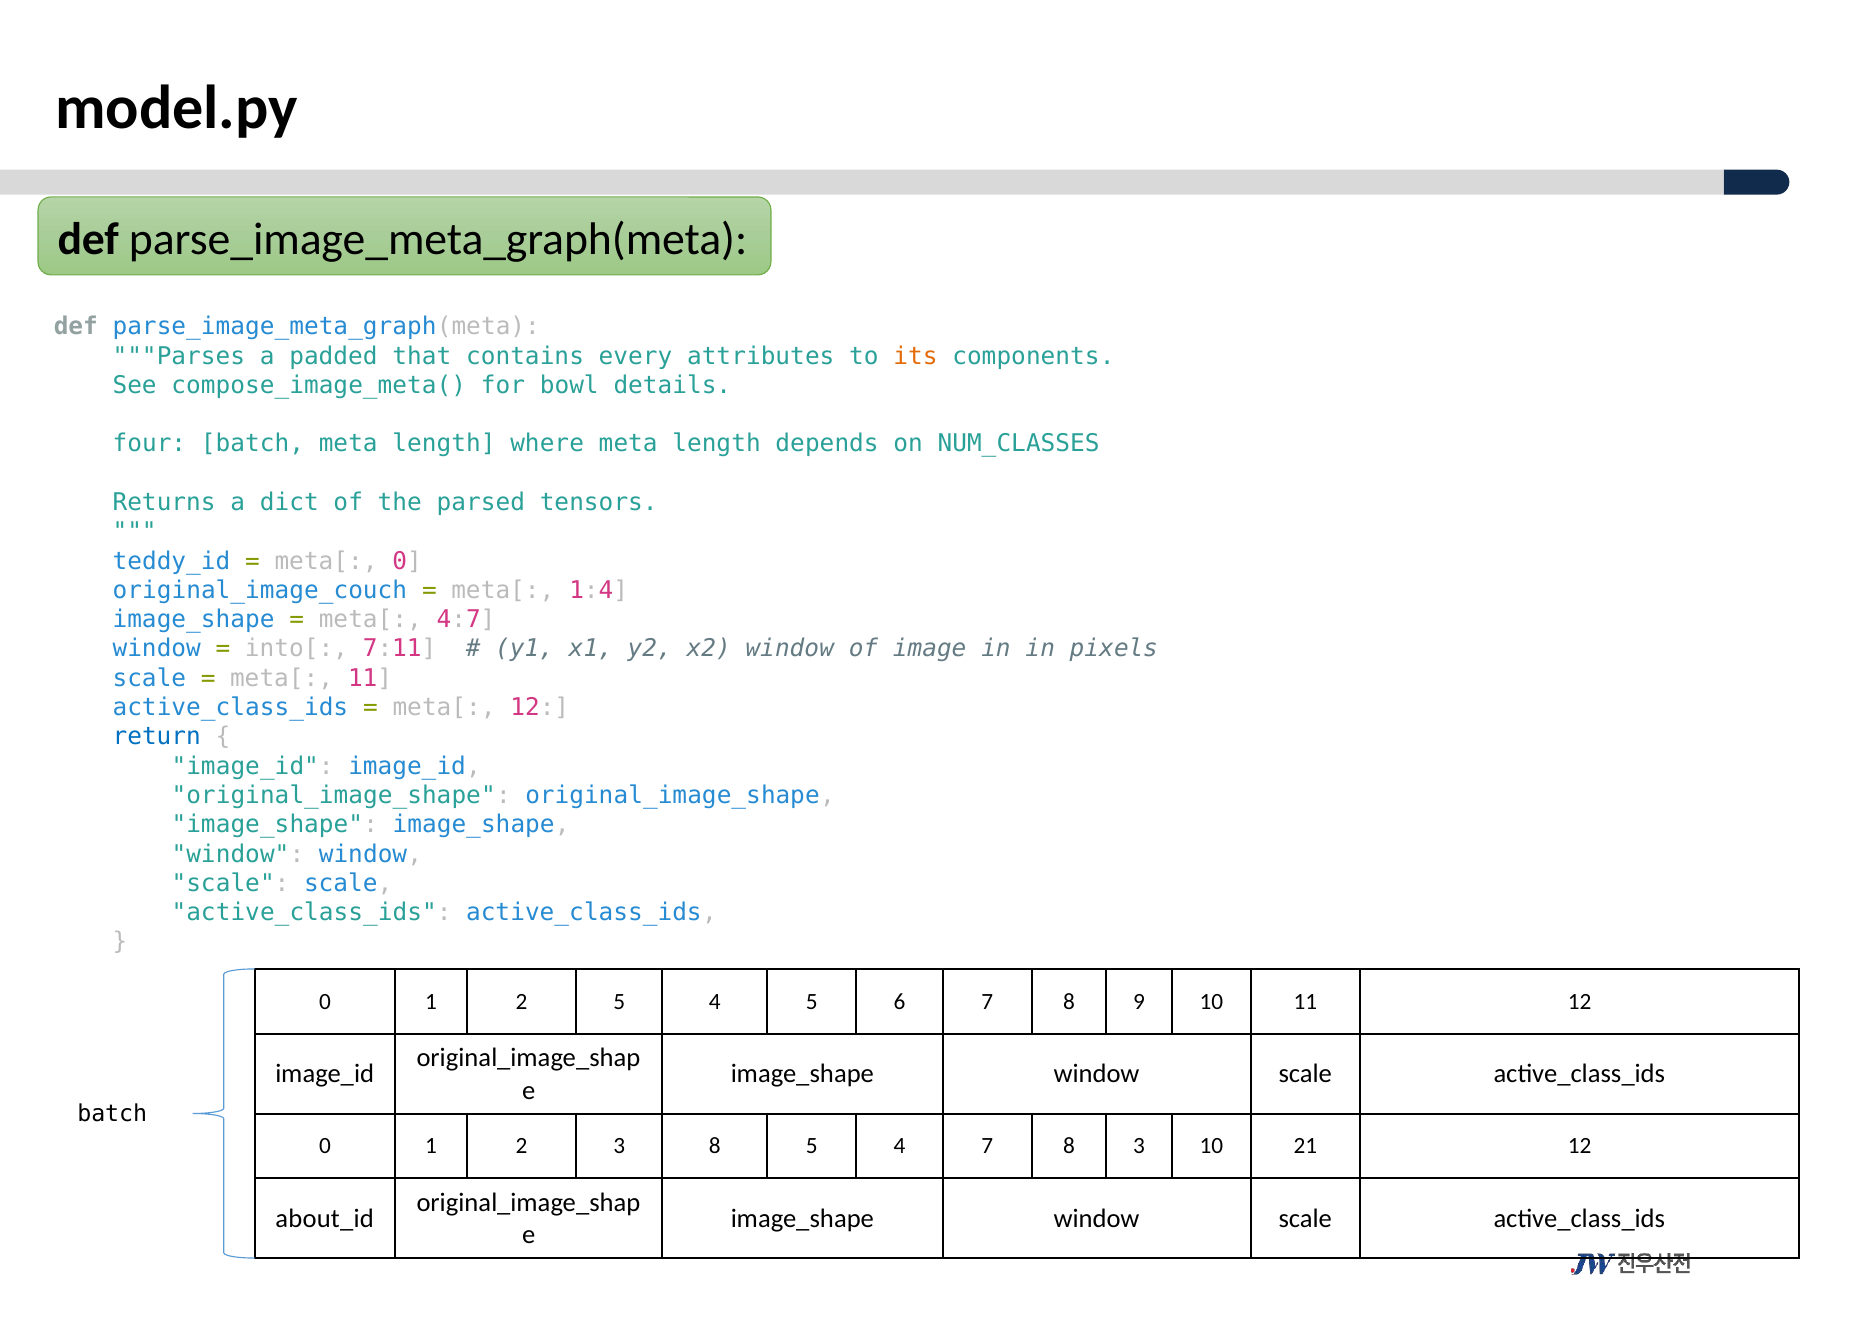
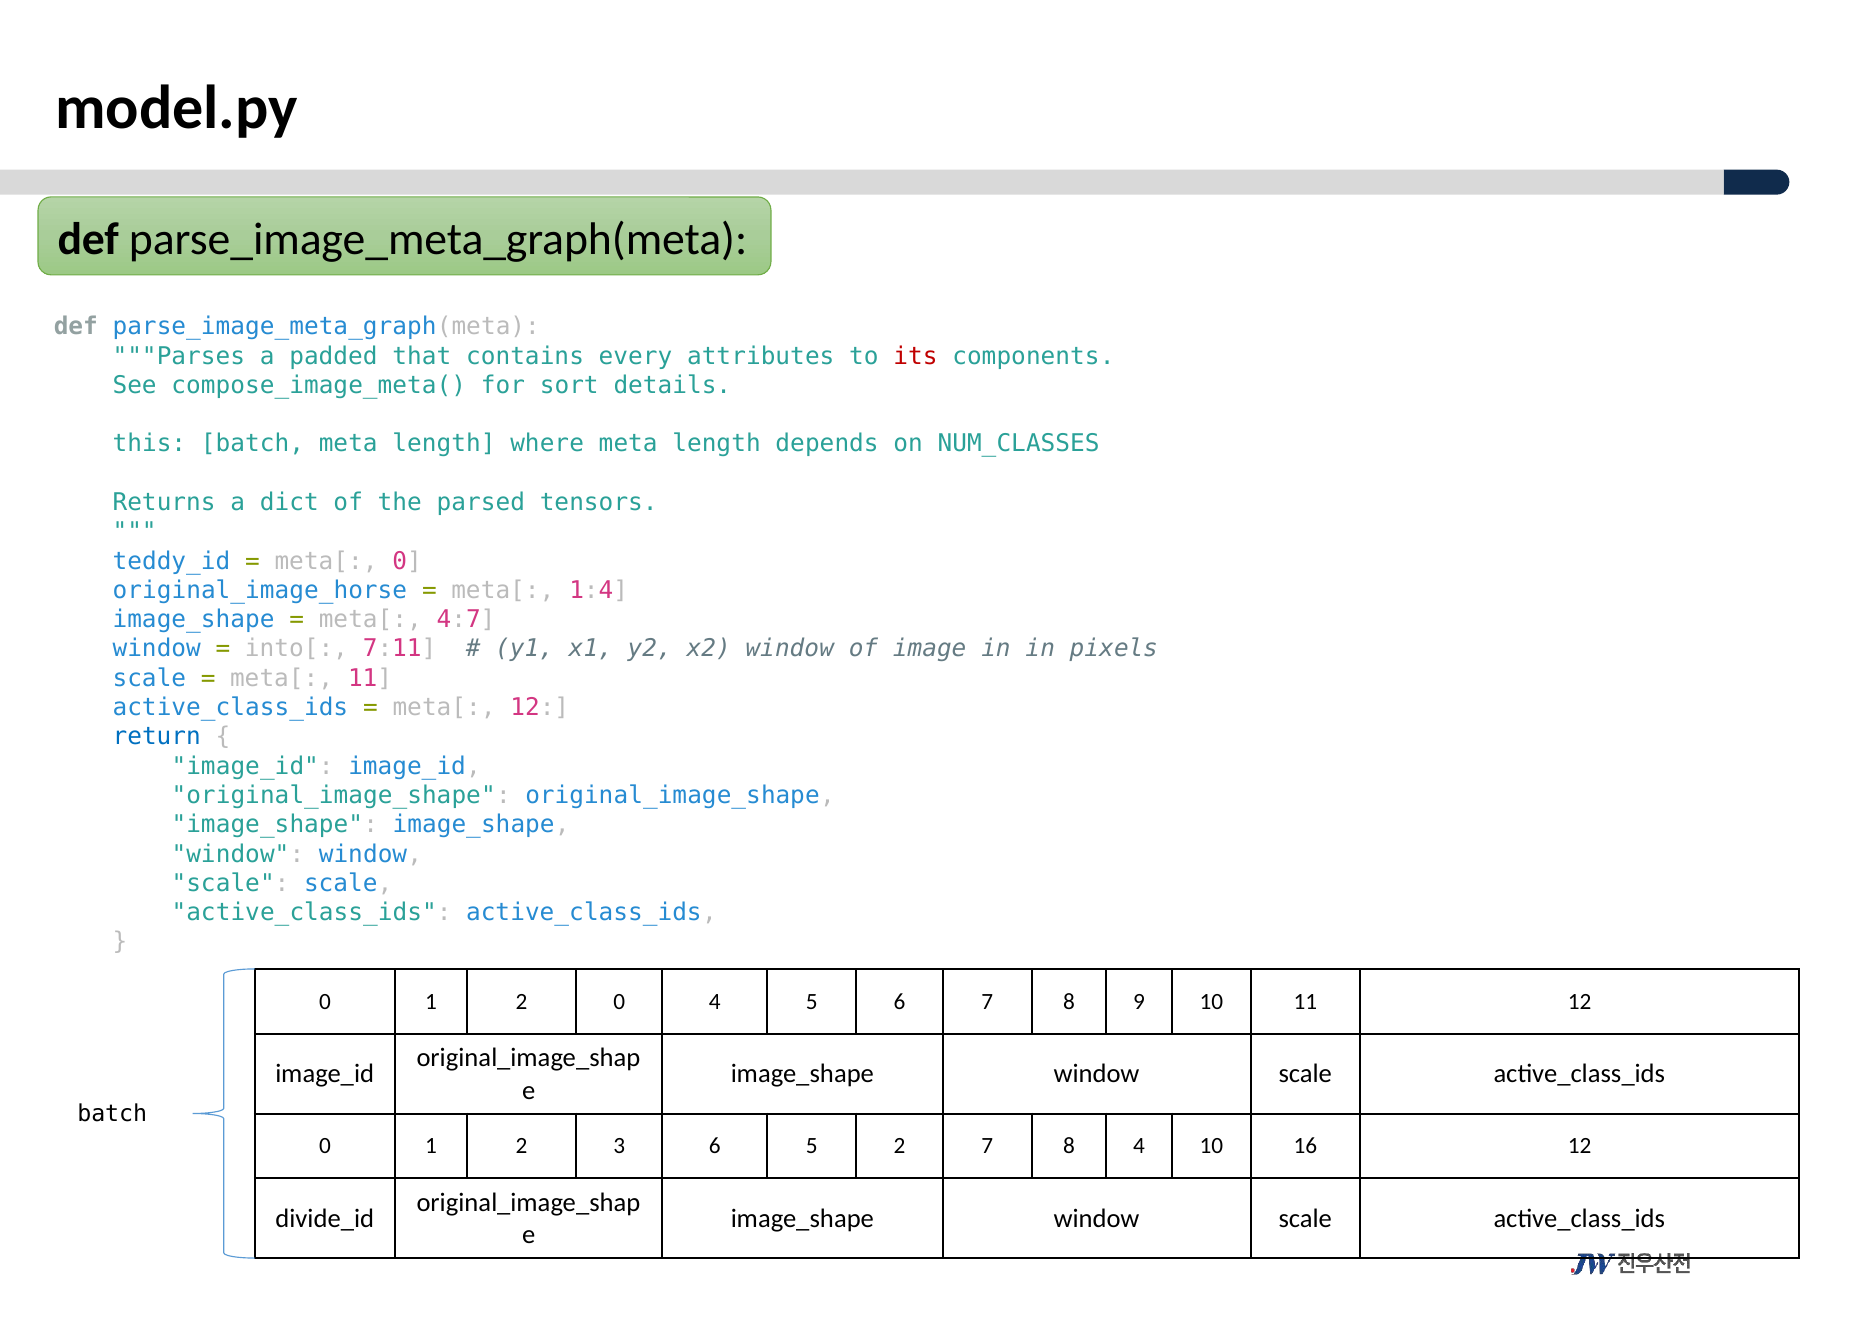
its colour: orange -> red (915, 356)
bowl: bowl -> sort (569, 385)
four: four -> this (149, 444)
original_image_couch: original_image_couch -> original_image_horse (260, 591)
2 5: 5 -> 0 (619, 1002)
3 8: 8 -> 6 (715, 1147)
4: 4 -> 2 (900, 1147)
8 3: 3 -> 4 (1139, 1147)
21: 21 -> 16 (1305, 1147)
about_id: about_id -> divide_id (325, 1219)
